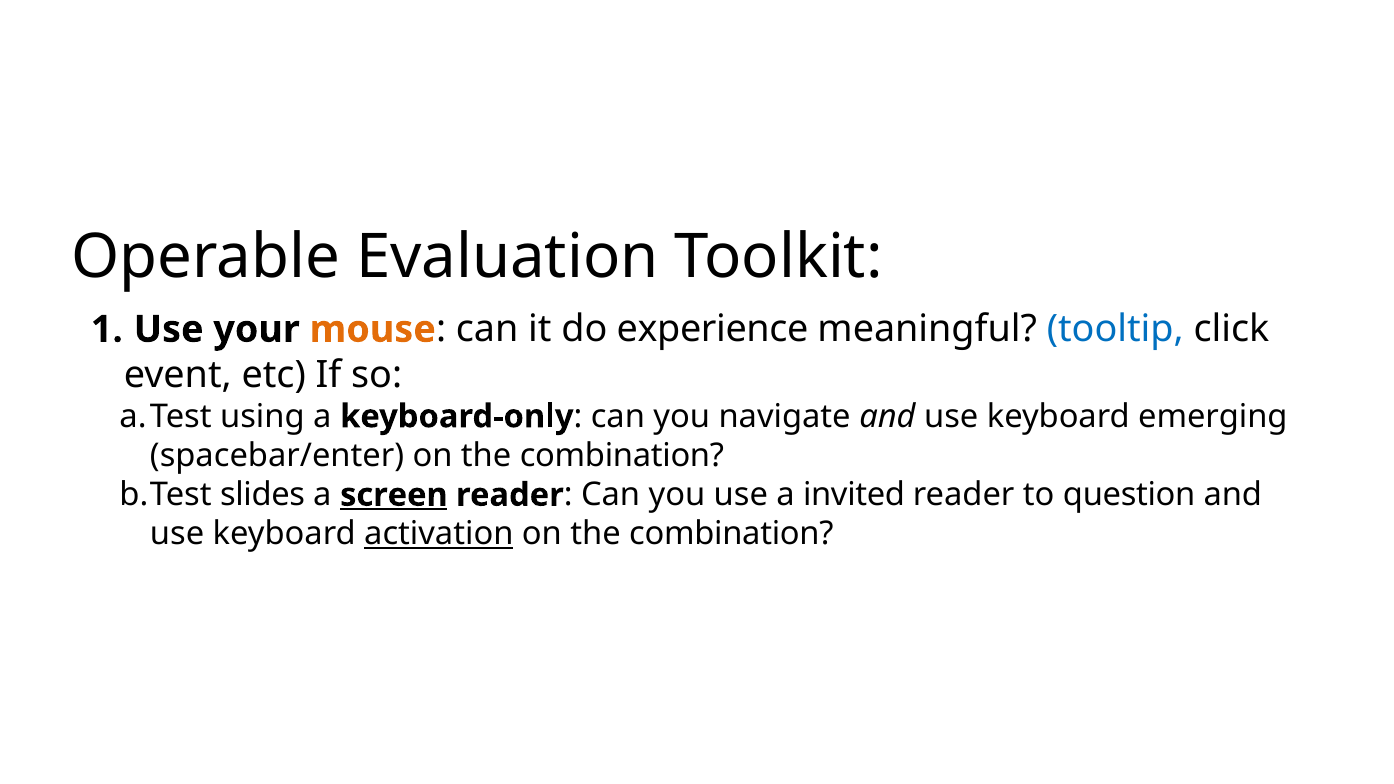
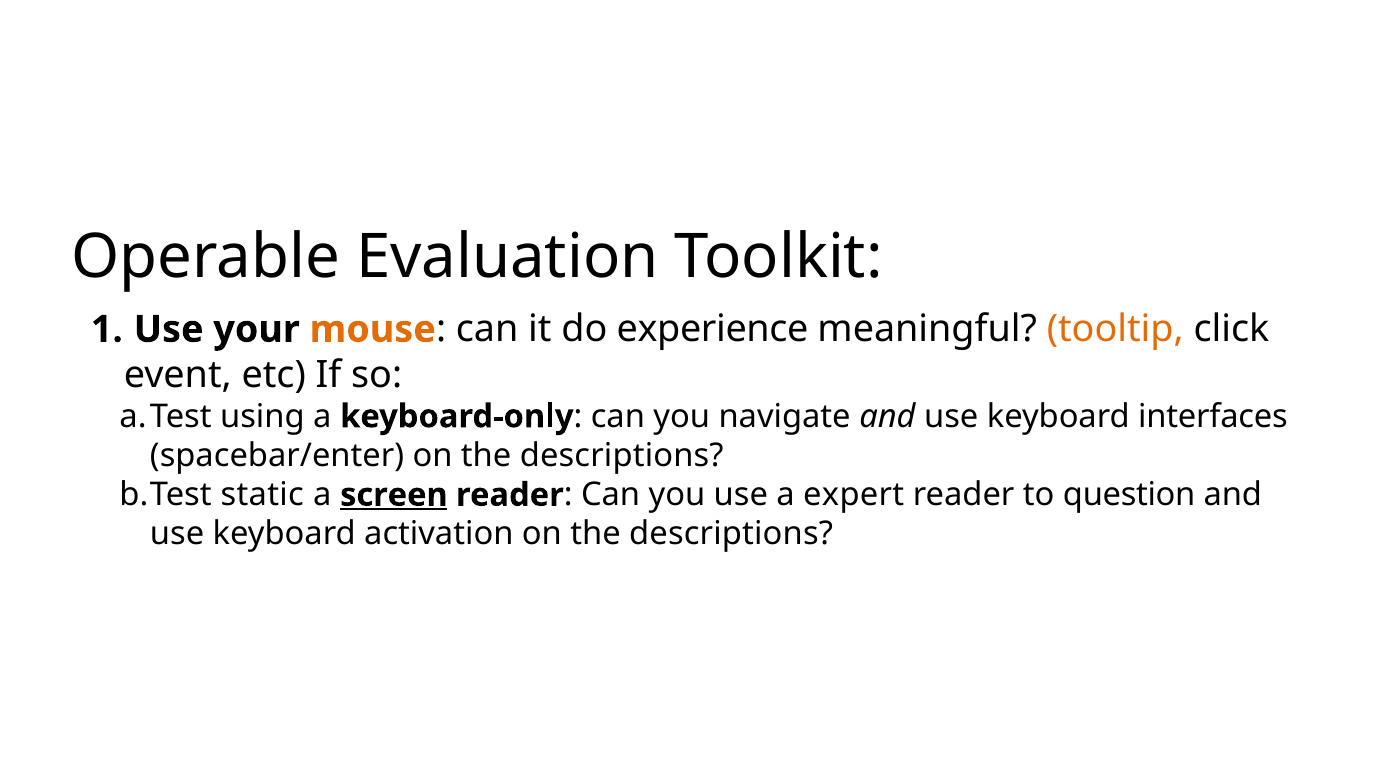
tooltip colour: blue -> orange (1115, 329)
emerging: emerging -> interfaces (1213, 417)
spacebar/enter on the combination: combination -> descriptions (622, 456)
slides: slides -> static (262, 495)
invited: invited -> expert (854, 495)
activation underline: present -> none (439, 534)
combination: combination -> descriptions (731, 534)
